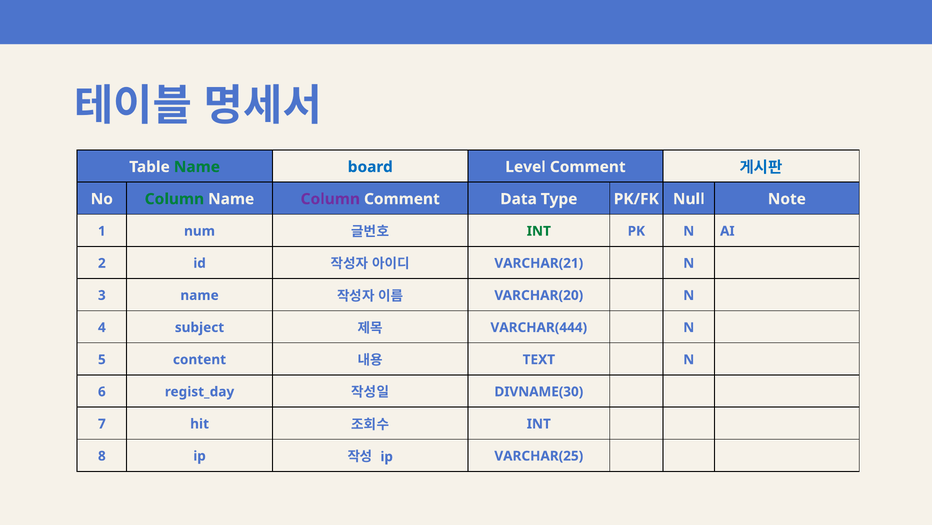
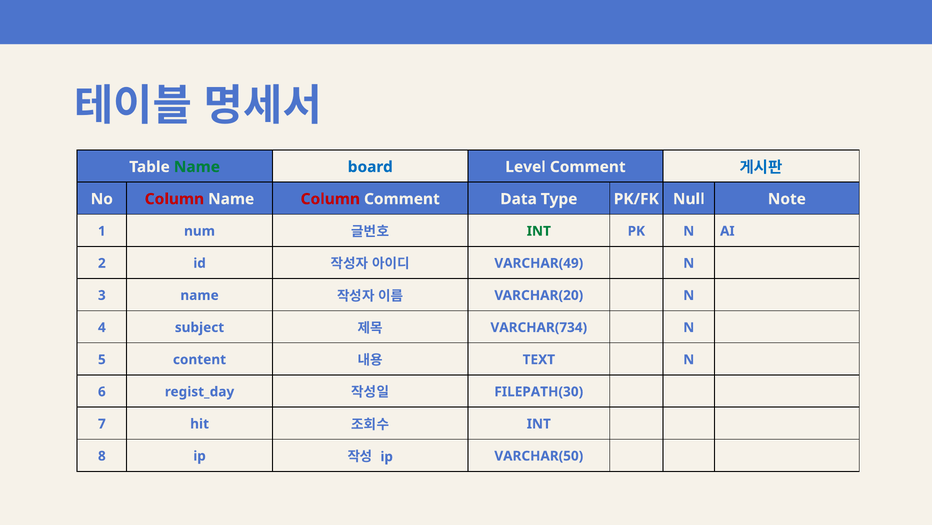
Column colour: green -> red (174, 199)
Column colour: purple -> red (330, 199)
VARCHAR(21: VARCHAR(21 -> VARCHAR(49 (539, 263)
VARCHAR(444: VARCHAR(444 -> VARCHAR(734 (539, 327)
DIVNAME(30: DIVNAME(30 -> FILEPATH(30 (539, 391)
VARCHAR(25: VARCHAR(25 -> VARCHAR(50 (539, 455)
